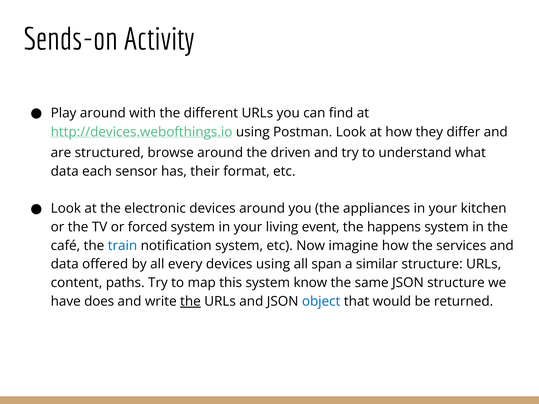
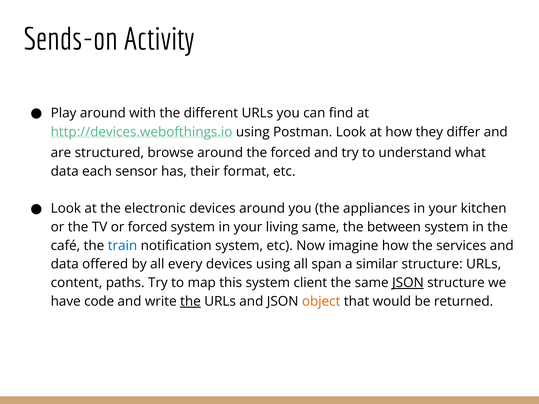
the driven: driven -> forced (291, 153)
living event: event -> same (321, 227)
happens: happens -> between (394, 227)
know: know -> client (310, 283)
JSON underline: none -> present (408, 283)
does: does -> code (99, 302)
object colour: blue -> orange (321, 302)
